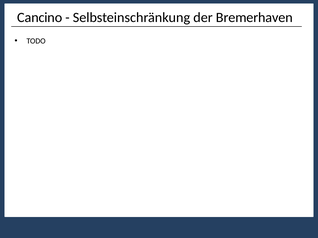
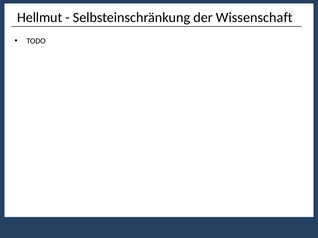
Cancino: Cancino -> Hellmut (40, 17)
Bremerhaven: Bremerhaven -> Wissenschaft (254, 17)
